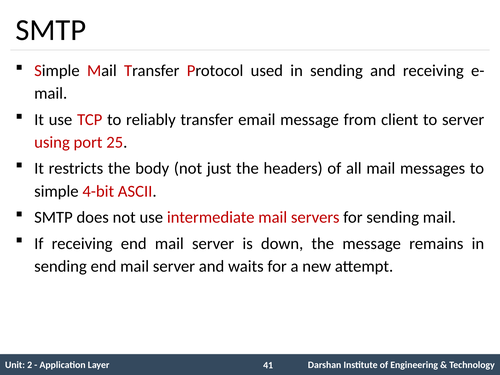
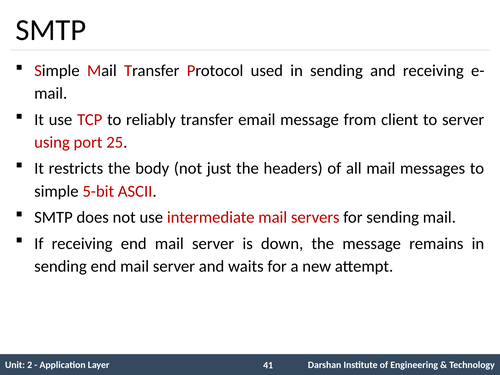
4-bit: 4-bit -> 5-bit (98, 191)
